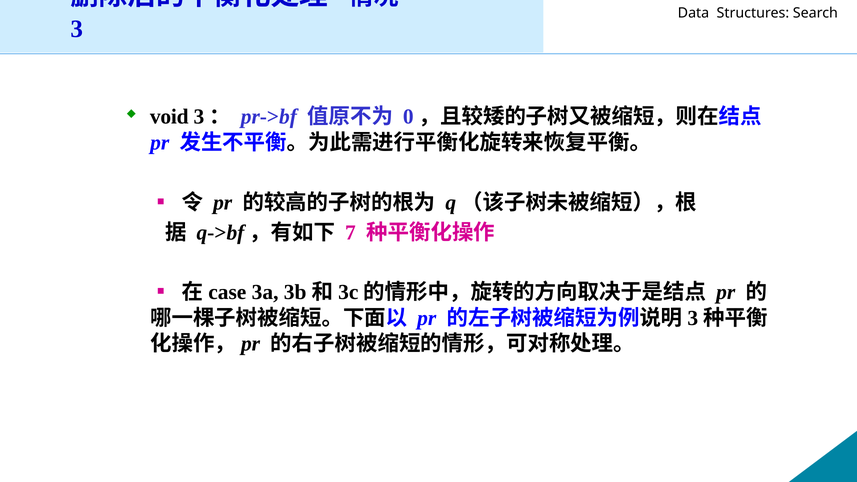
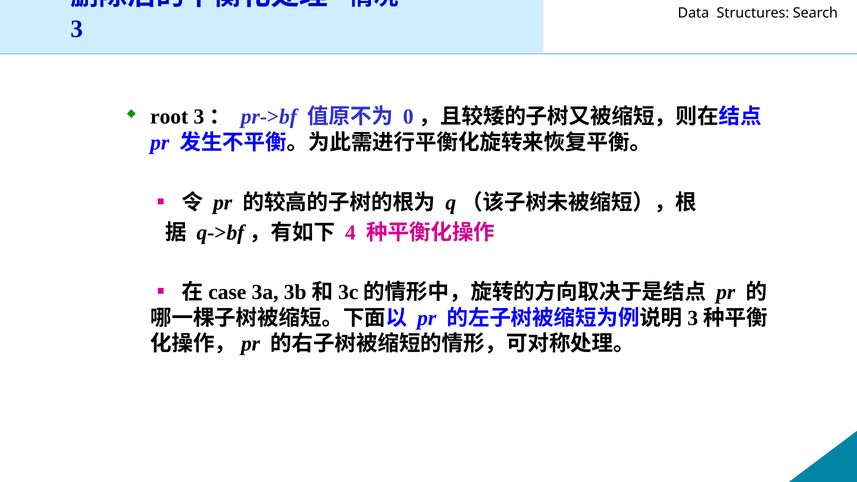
void: void -> root (169, 117)
7: 7 -> 4 (350, 232)
